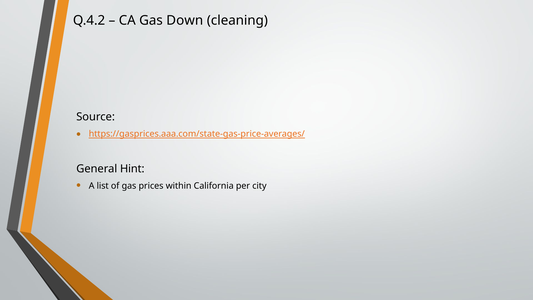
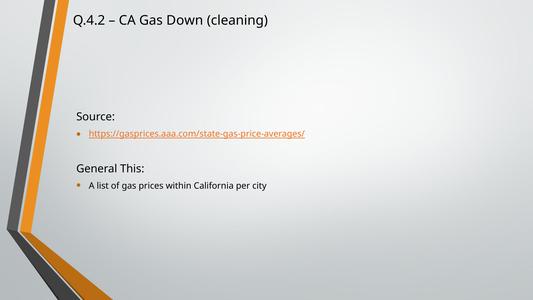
Hint: Hint -> This (132, 169)
